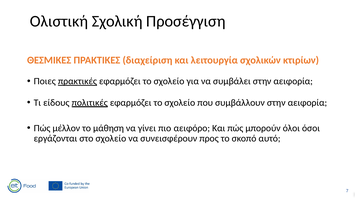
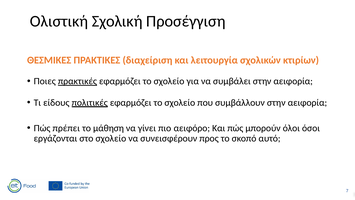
μέλλον: μέλλον -> πρέπει (66, 128)
